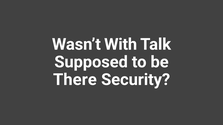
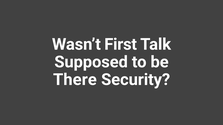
With: With -> First (121, 44)
